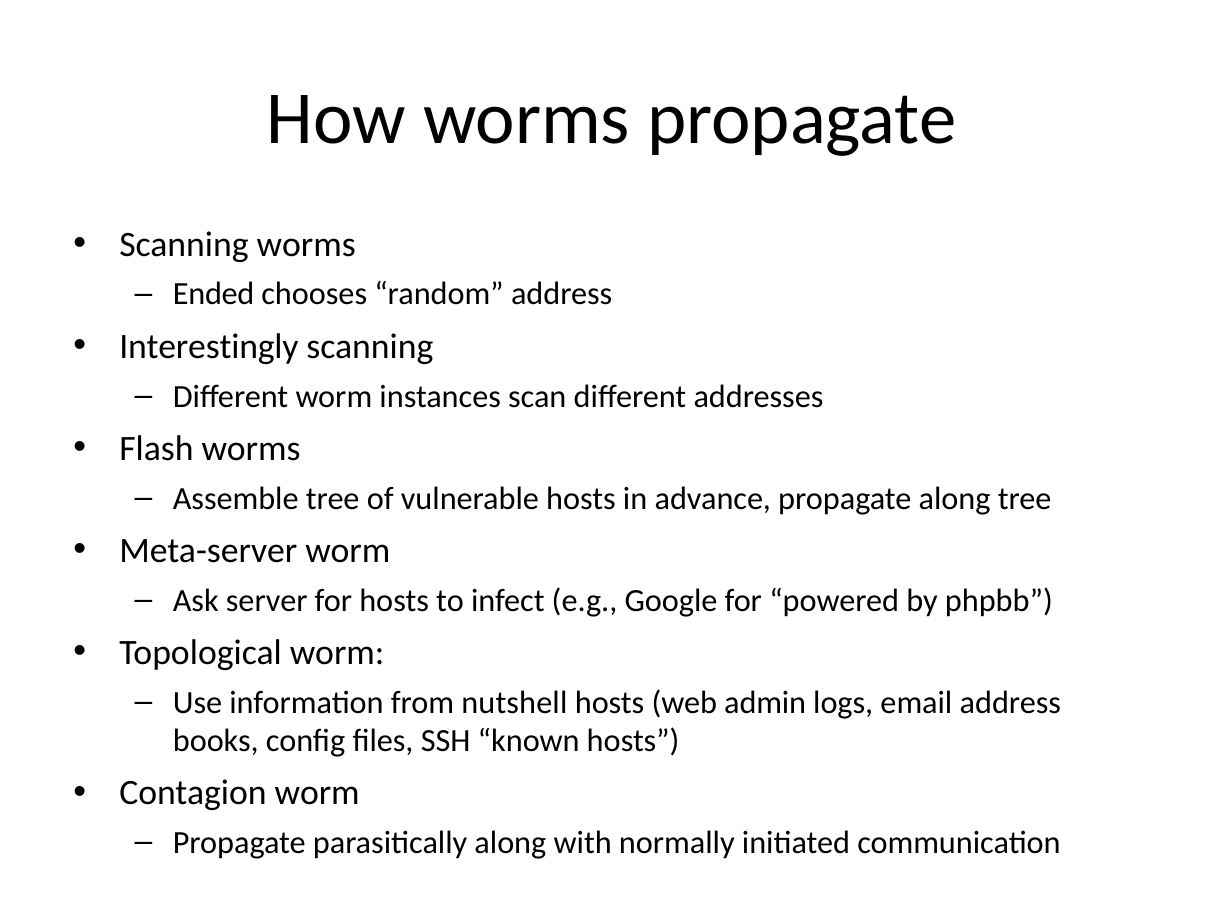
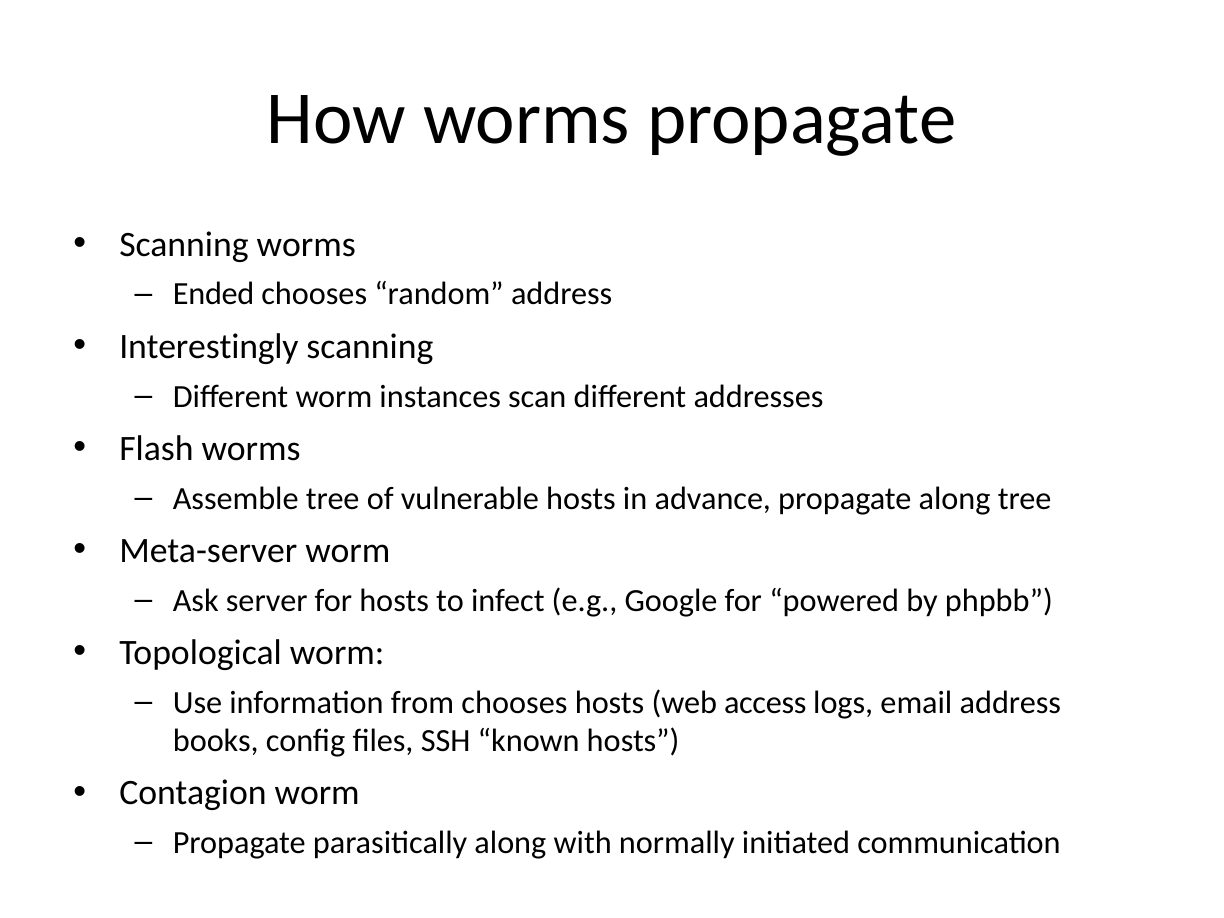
from nutshell: nutshell -> chooses (514, 702)
admin: admin -> access (765, 702)
